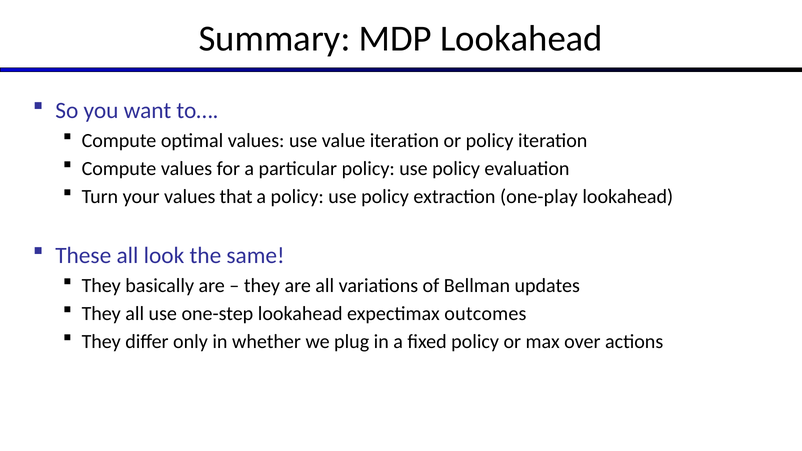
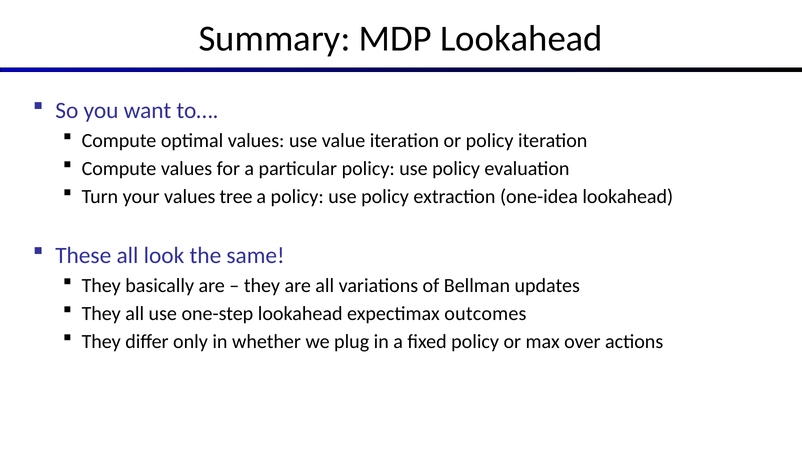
that: that -> tree (236, 197)
one-play: one-play -> one-idea (539, 197)
